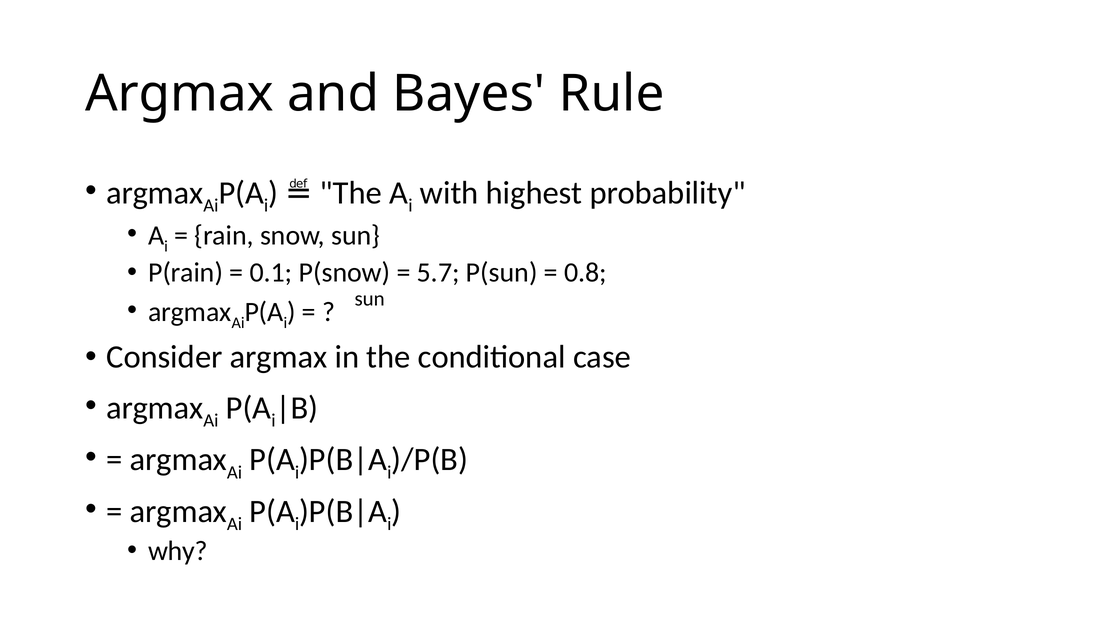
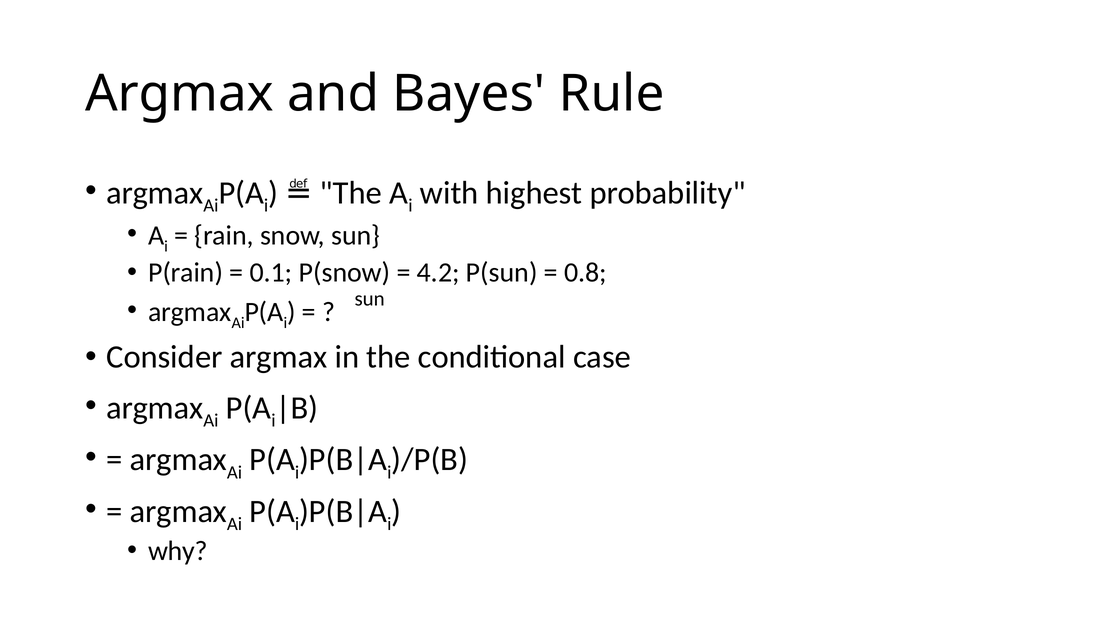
5.7: 5.7 -> 4.2 (438, 273)
